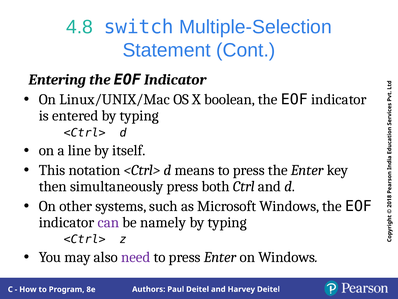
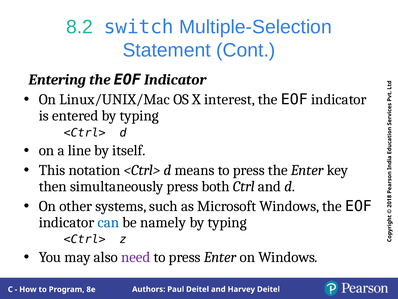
4.8: 4.8 -> 8.2 (80, 27)
boolean: boolean -> interest (229, 99)
can colour: purple -> blue (108, 222)
